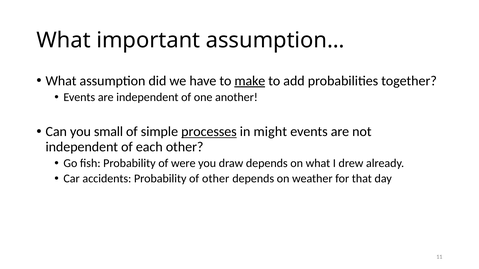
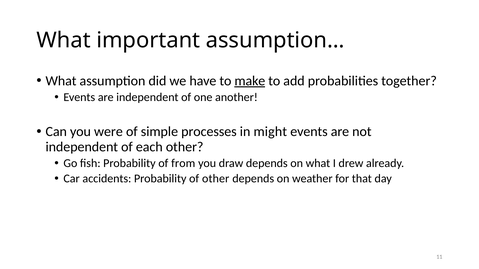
small: small -> were (108, 132)
processes underline: present -> none (209, 132)
were: were -> from (183, 164)
